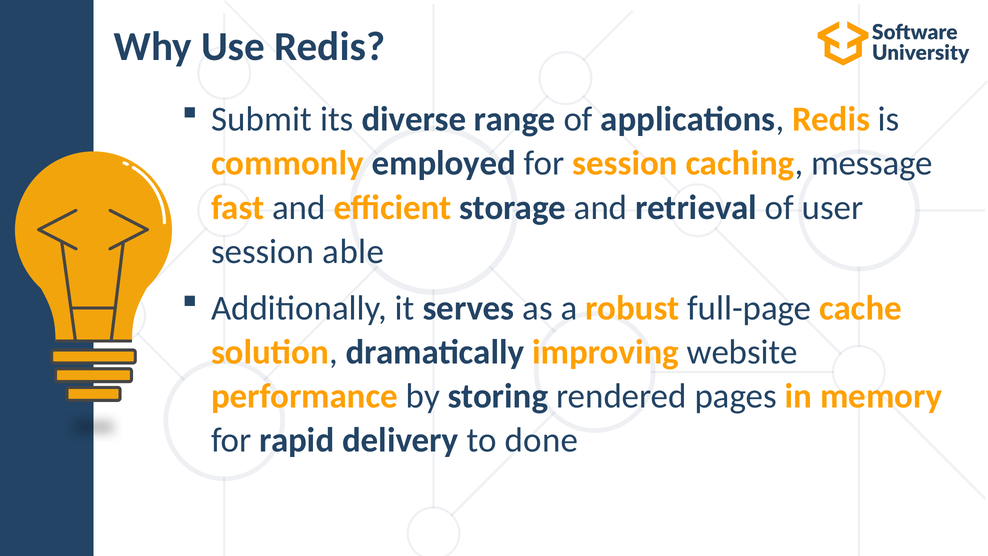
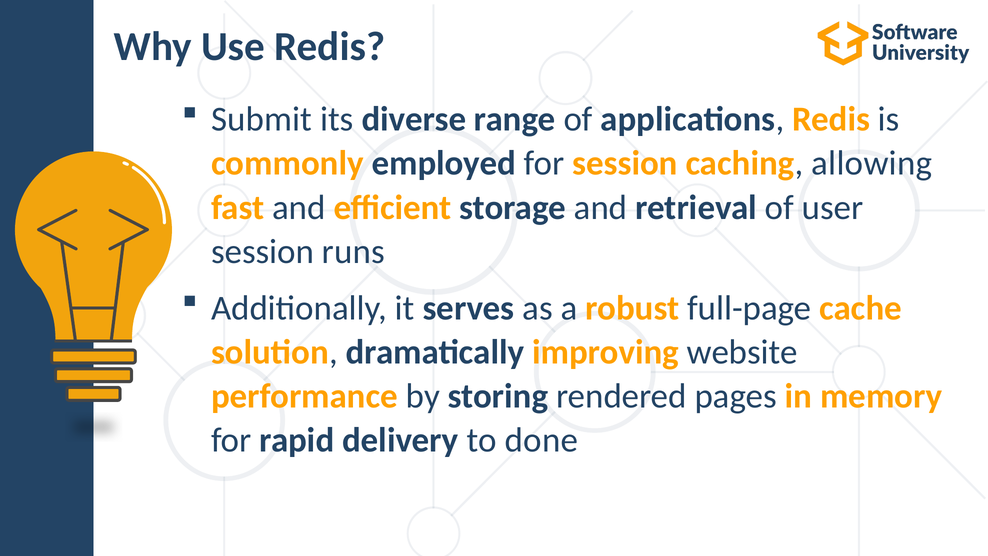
message: message -> allowing (872, 163)
able: able -> runs (353, 251)
